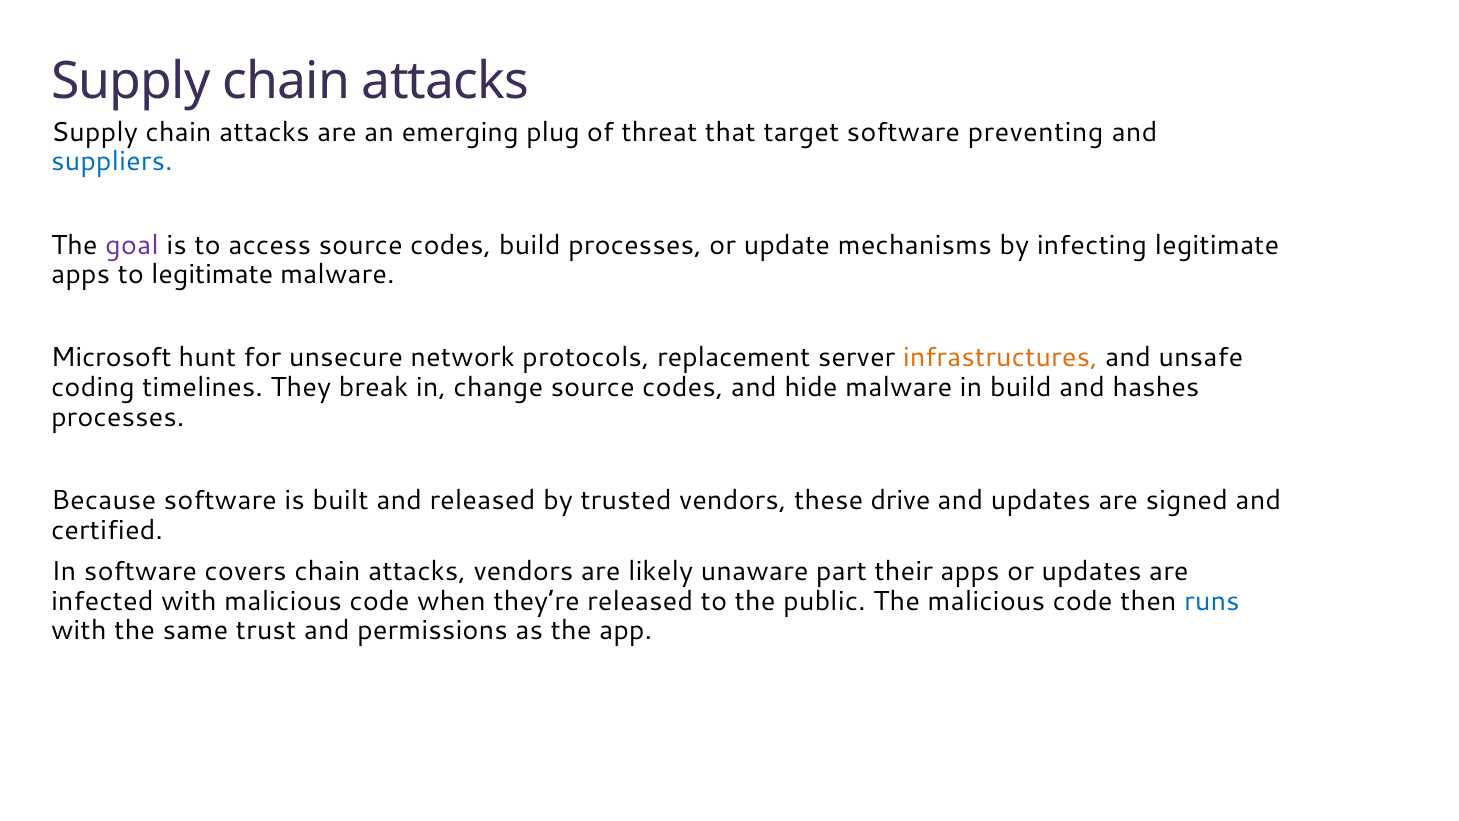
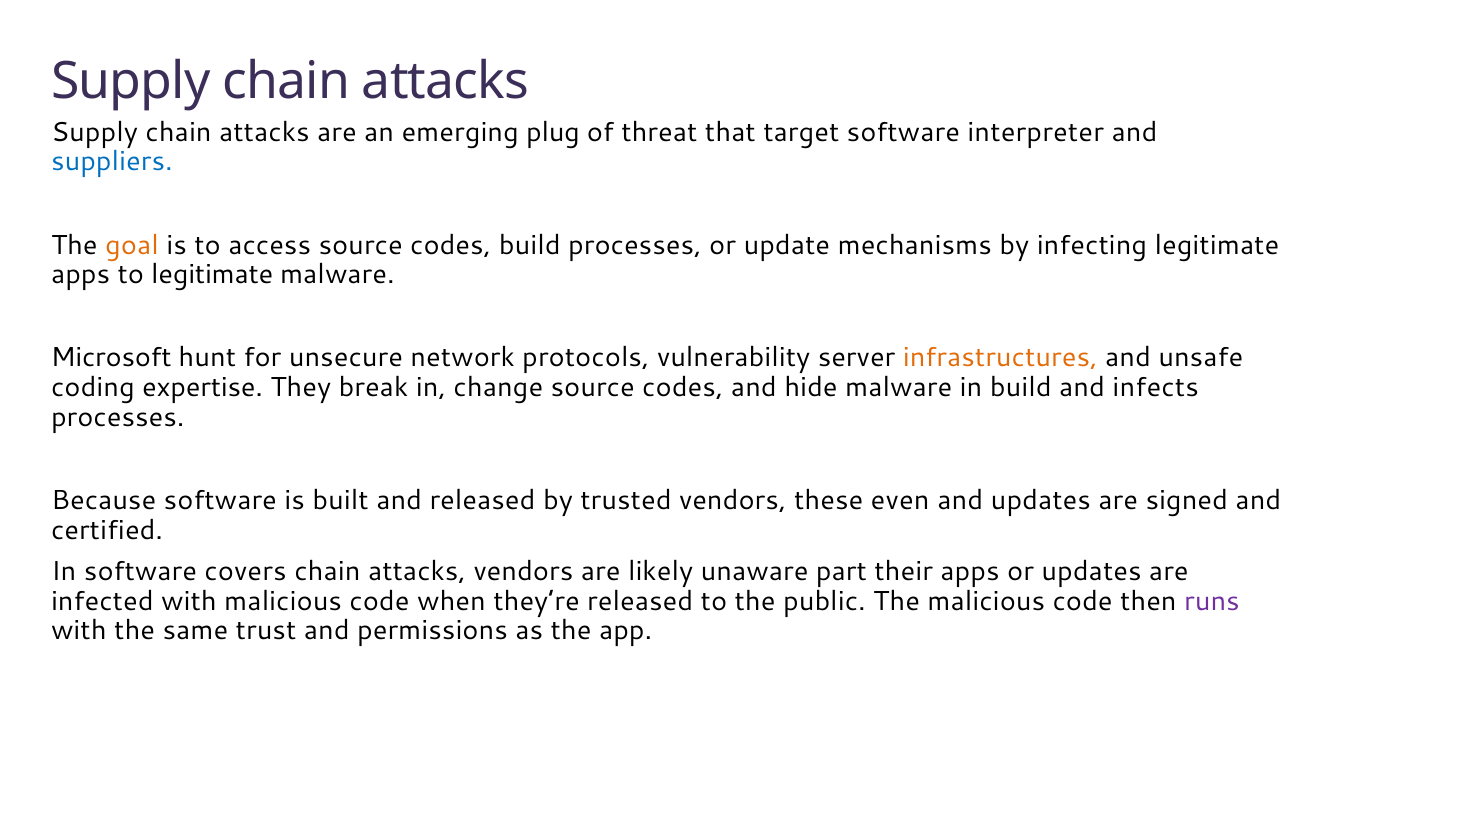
preventing: preventing -> interpreter (1036, 132)
goal colour: purple -> orange (132, 245)
replacement: replacement -> vulnerability (734, 358)
timelines: timelines -> expertise (203, 387)
hashes: hashes -> infects (1156, 387)
drive: drive -> even (900, 500)
runs colour: blue -> purple (1212, 601)
